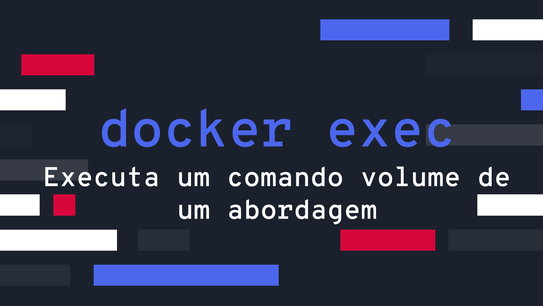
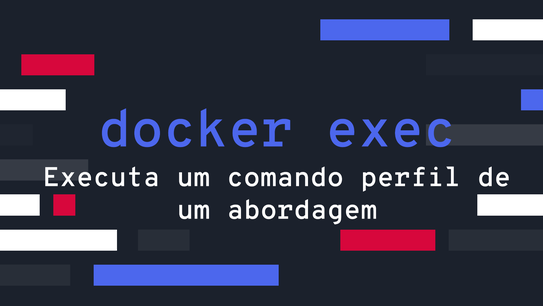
volume: volume -> perfil (411, 177)
